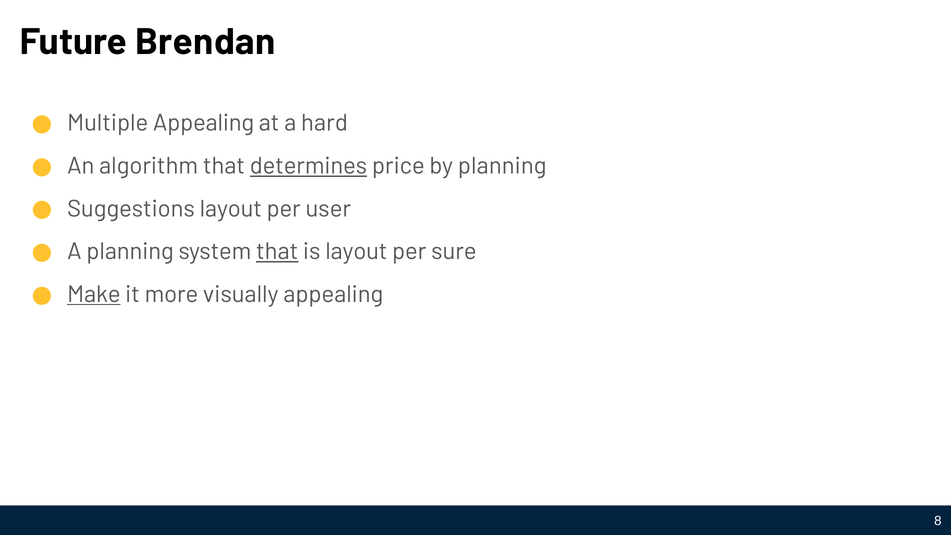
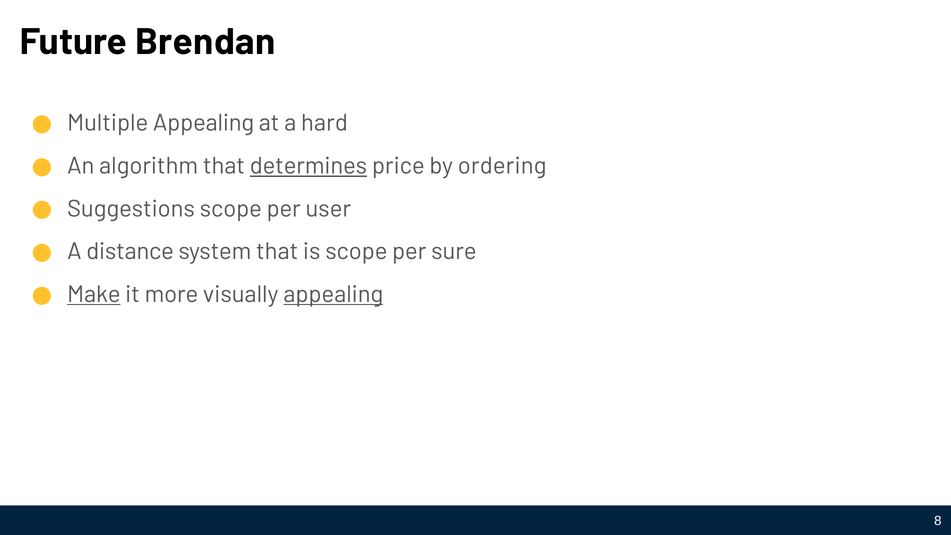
by planning: planning -> ordering (502, 166)
Suggestions layout: layout -> scope (231, 209)
A planning: planning -> distance (130, 251)
that underline: present -> none (277, 251)
is layout: layout -> scope (356, 251)
appealing underline: none -> present (333, 294)
